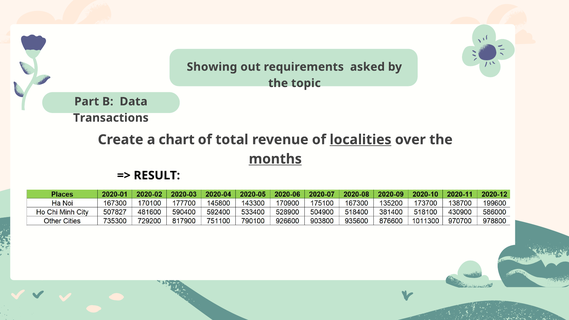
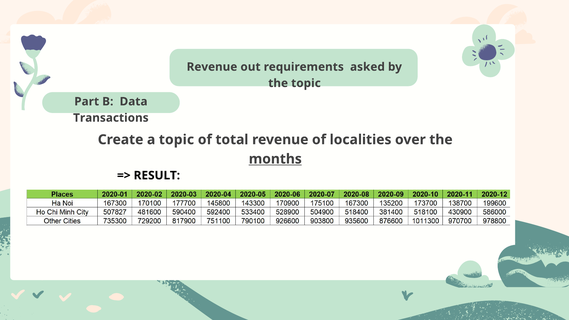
Showing: Showing -> Revenue (212, 67)
a chart: chart -> topic (176, 140)
localities underline: present -> none (361, 140)
